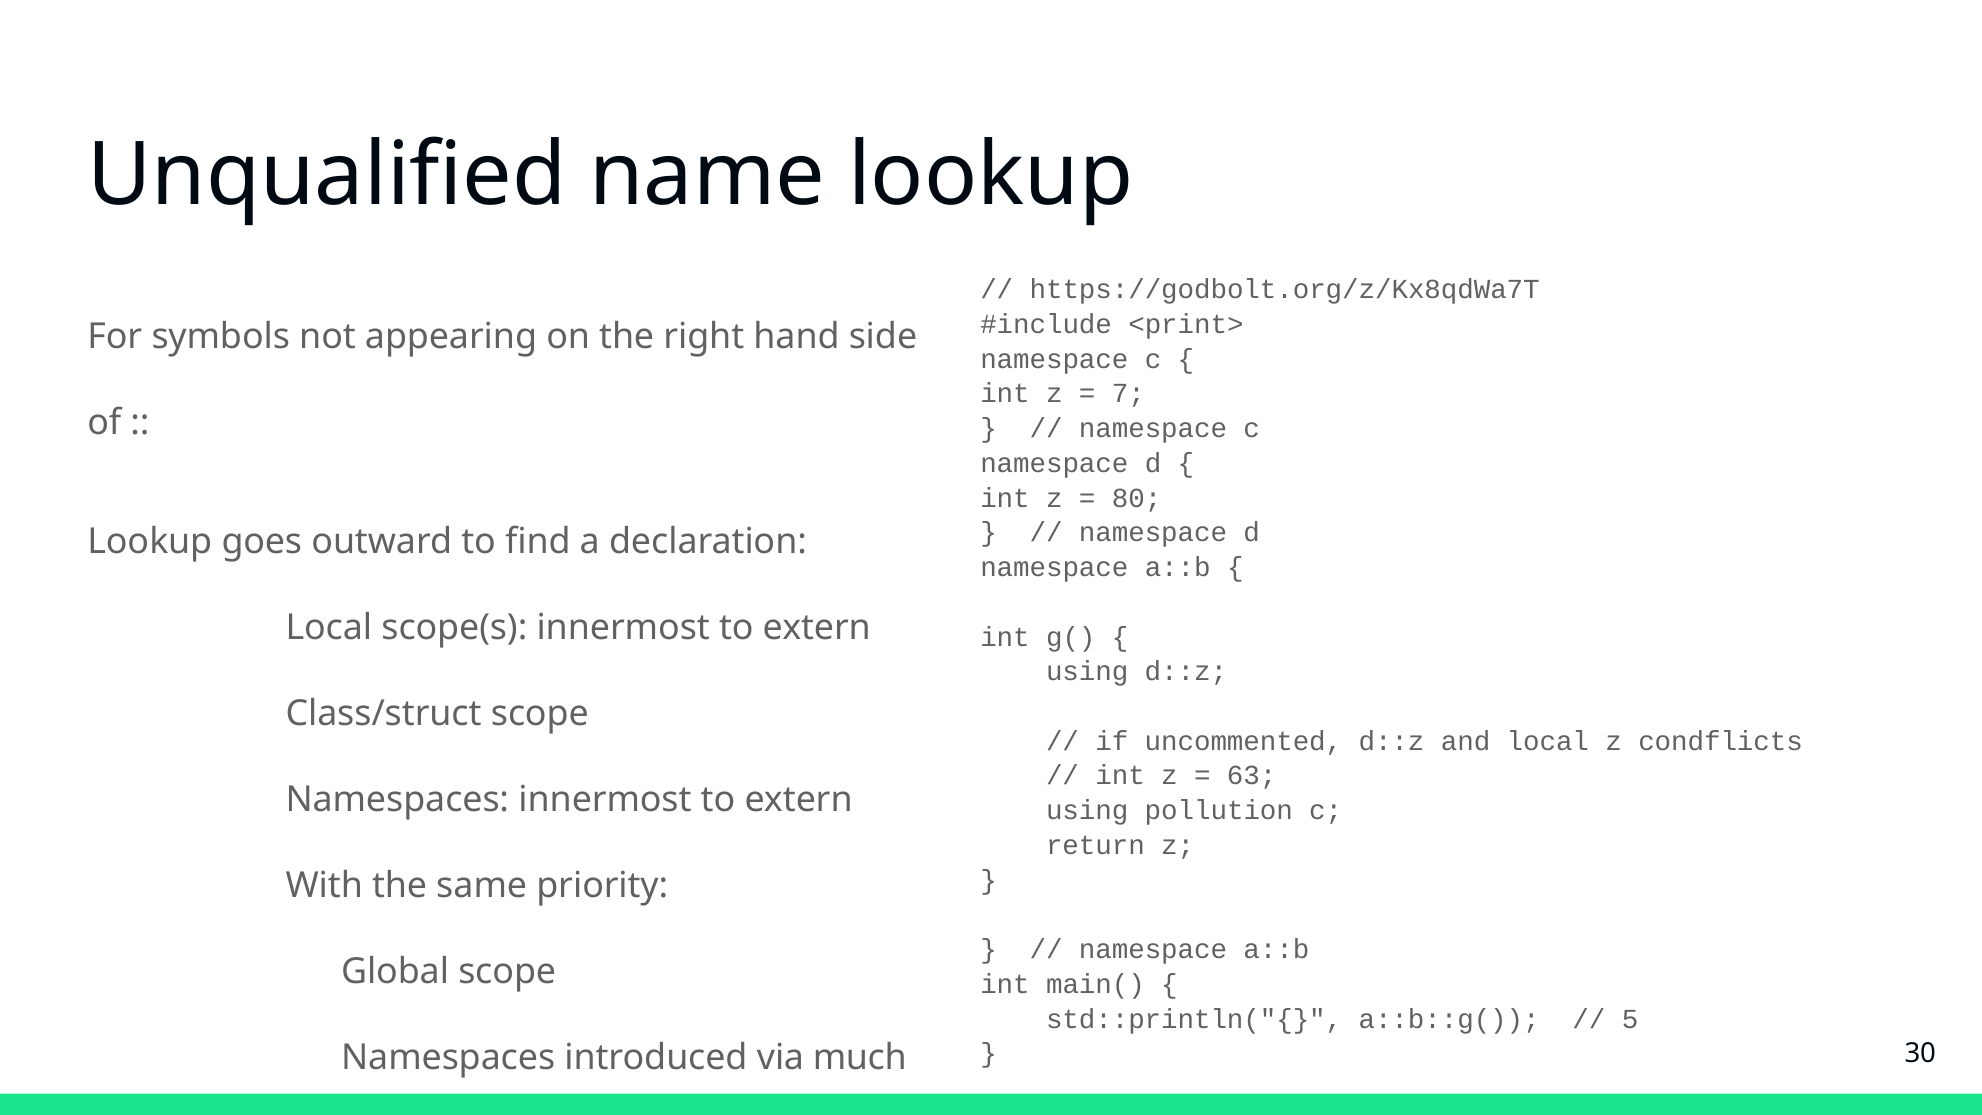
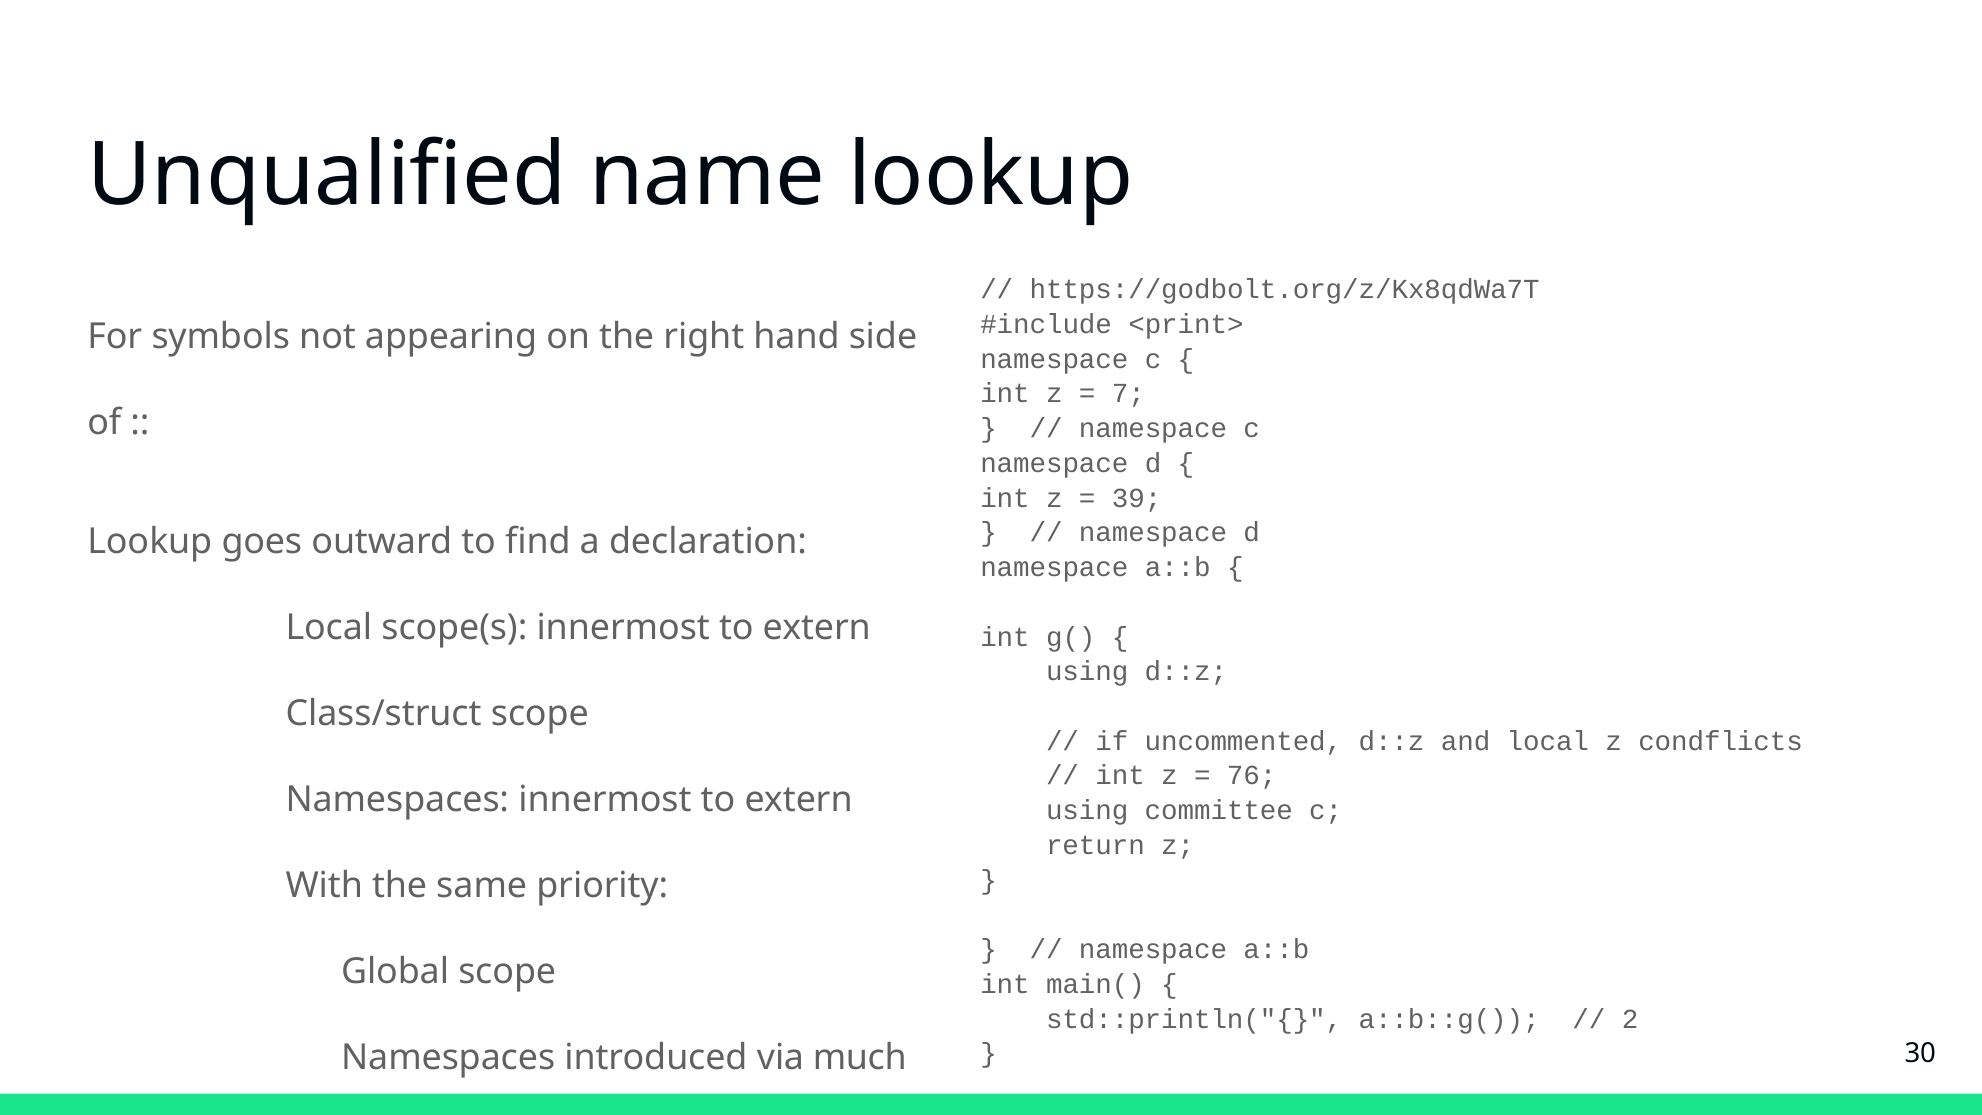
80: 80 -> 39 (1137, 498)
63: 63 -> 76 (1252, 776)
pollution: pollution -> committee (1219, 811)
5: 5 -> 2 (1630, 1019)
